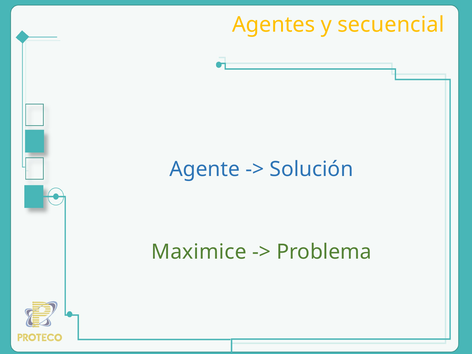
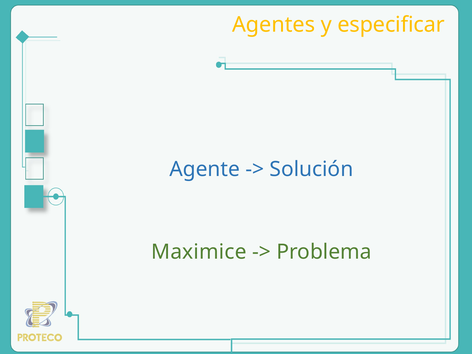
secuencial: secuencial -> especificar (391, 25)
